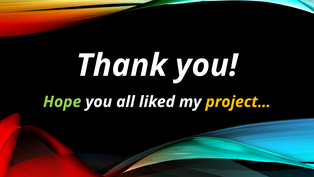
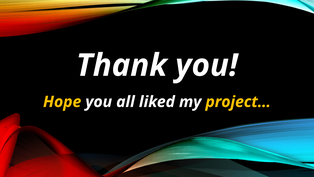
Hope colour: light green -> yellow (62, 102)
